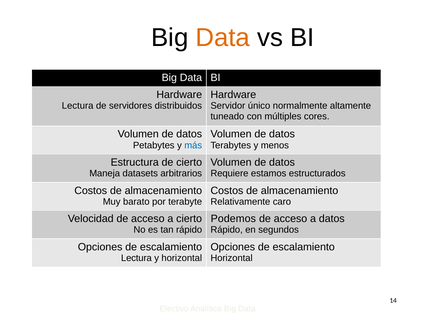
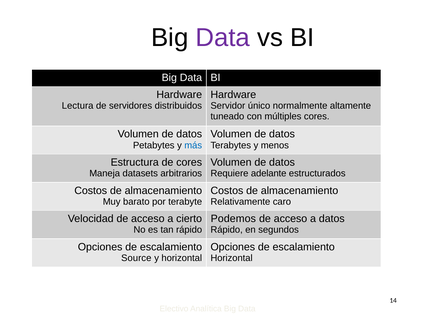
Data colour: orange -> purple (223, 38)
de cierto: cierto -> cores (189, 162)
estamos: estamos -> adelante (269, 173)
Lectura: Lectura -> Source (136, 258)
